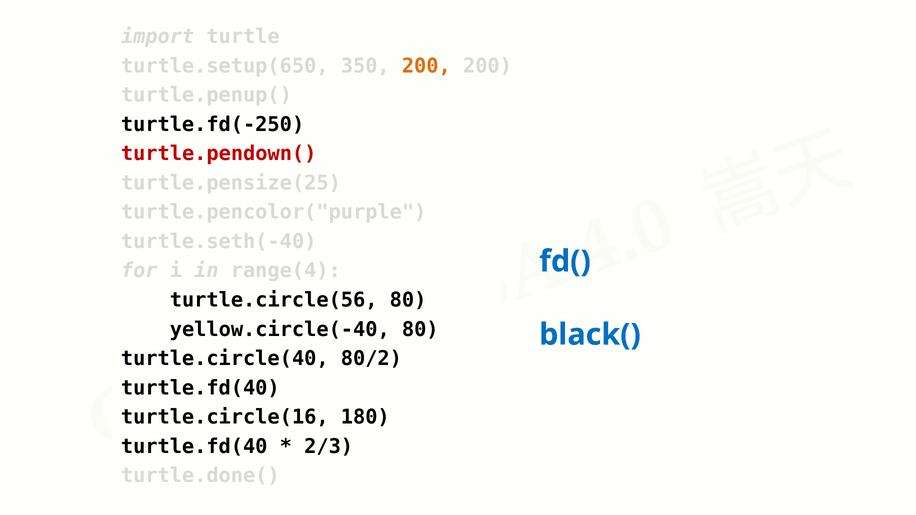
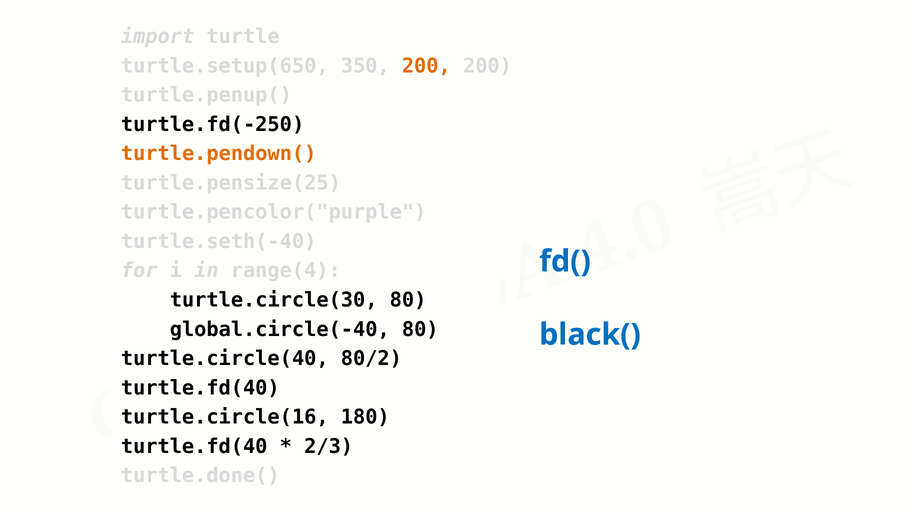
turtle.pendown( colour: red -> orange (219, 154)
turtle.circle(56: turtle.circle(56 -> turtle.circle(30 (274, 300)
yellow.circle(-40: yellow.circle(-40 -> global.circle(-40 (280, 329)
